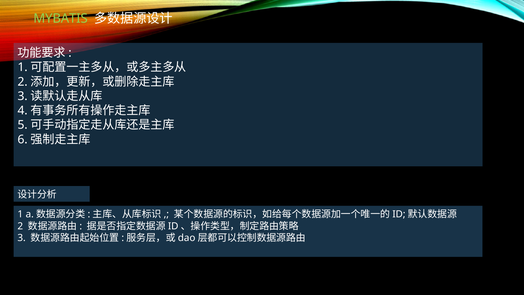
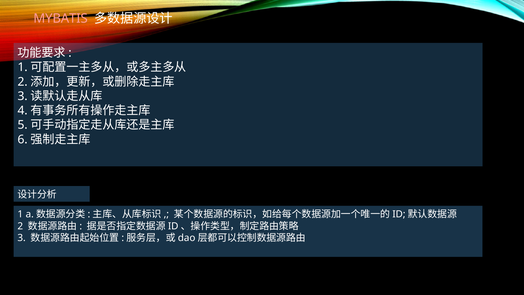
MYBATIS colour: light green -> pink (61, 18)
